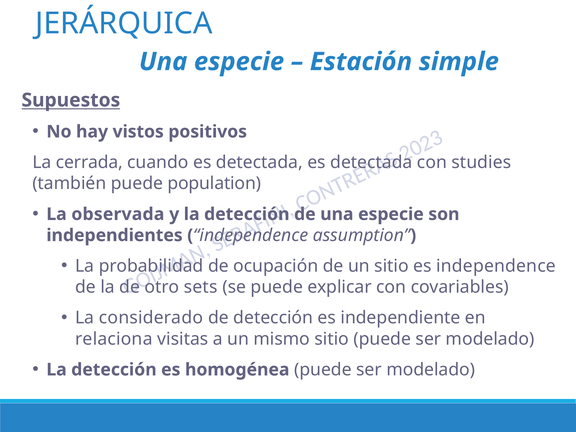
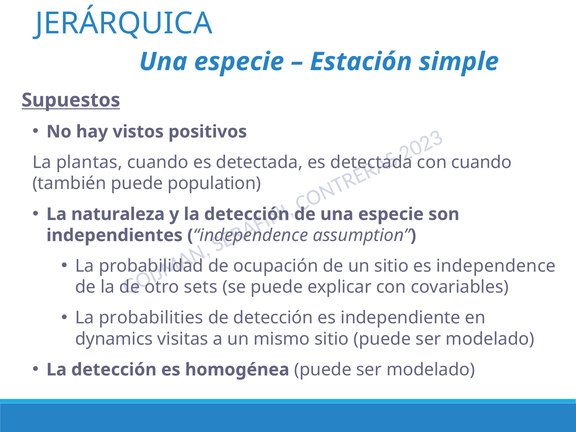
cerrada: cerrada -> plantas (89, 162)
con studies: studies -> cuando (481, 162)
observada: observada -> naturaleza (118, 214)
considerado: considerado -> probabilities (151, 318)
relaciona: relaciona -> dynamics (114, 339)
